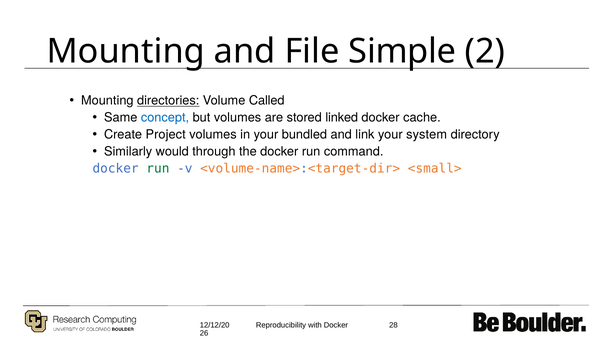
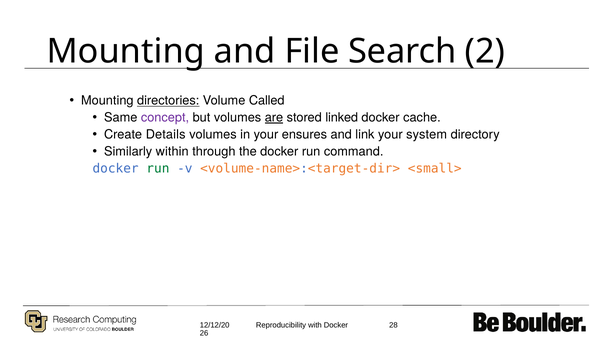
Simple: Simple -> Search (402, 51)
concept colour: blue -> purple (165, 118)
are underline: none -> present (274, 118)
Project: Project -> Details (166, 135)
bundled: bundled -> ensures (304, 135)
would: would -> within (172, 152)
